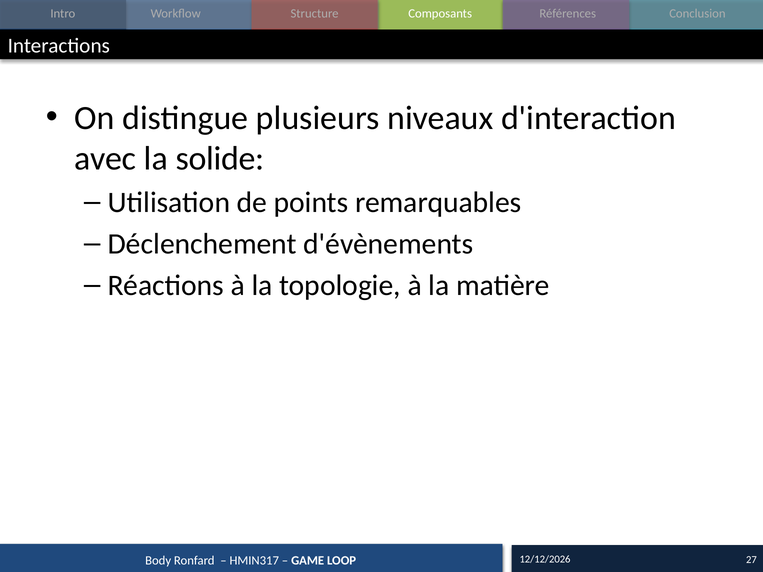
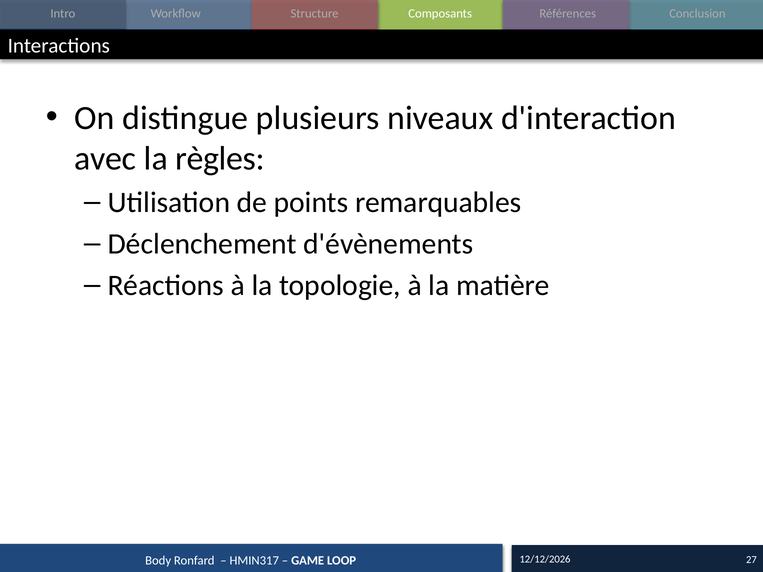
solide: solide -> règles (220, 159)
